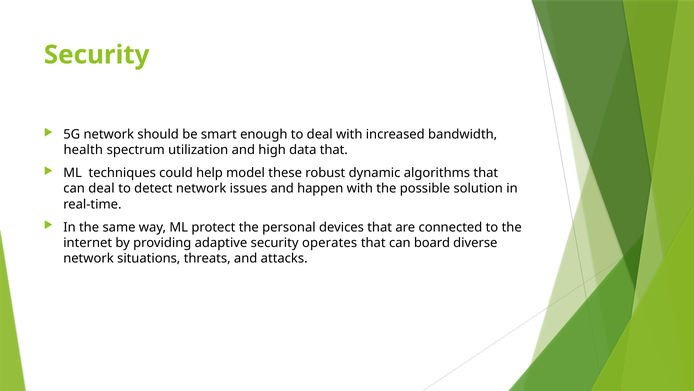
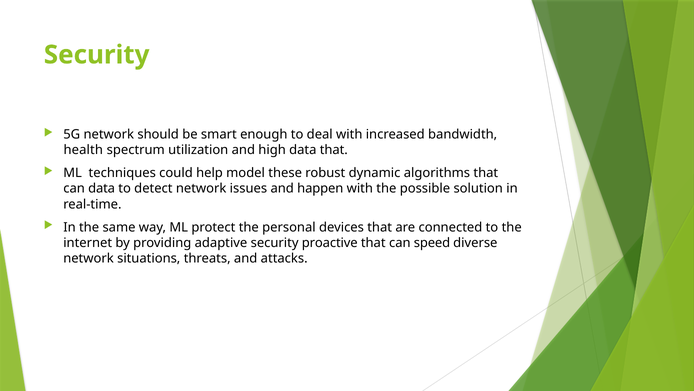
can deal: deal -> data (102, 188)
operates: operates -> proactive (330, 242)
board: board -> speed (432, 242)
